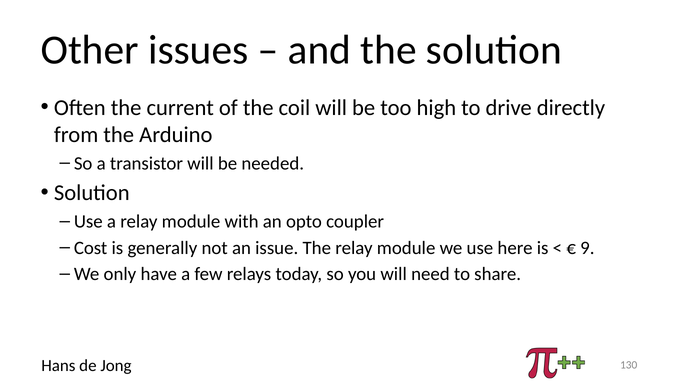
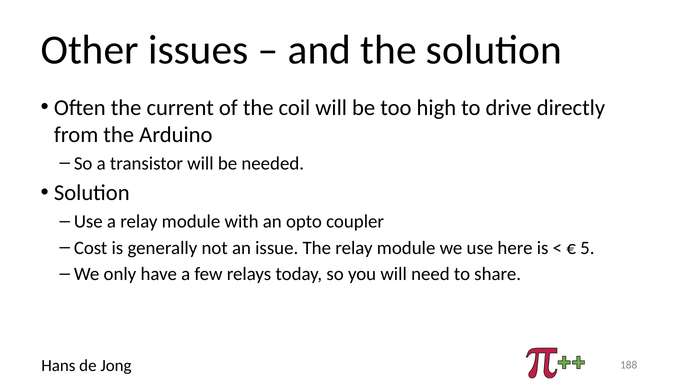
9: 9 -> 5 (587, 247)
130: 130 -> 188 (629, 364)
